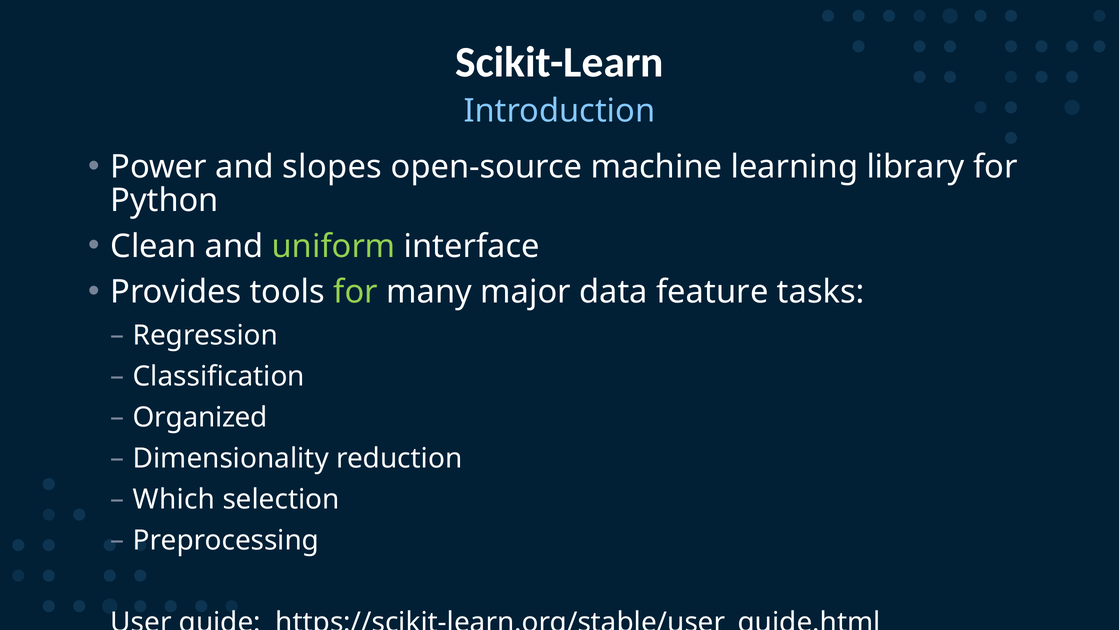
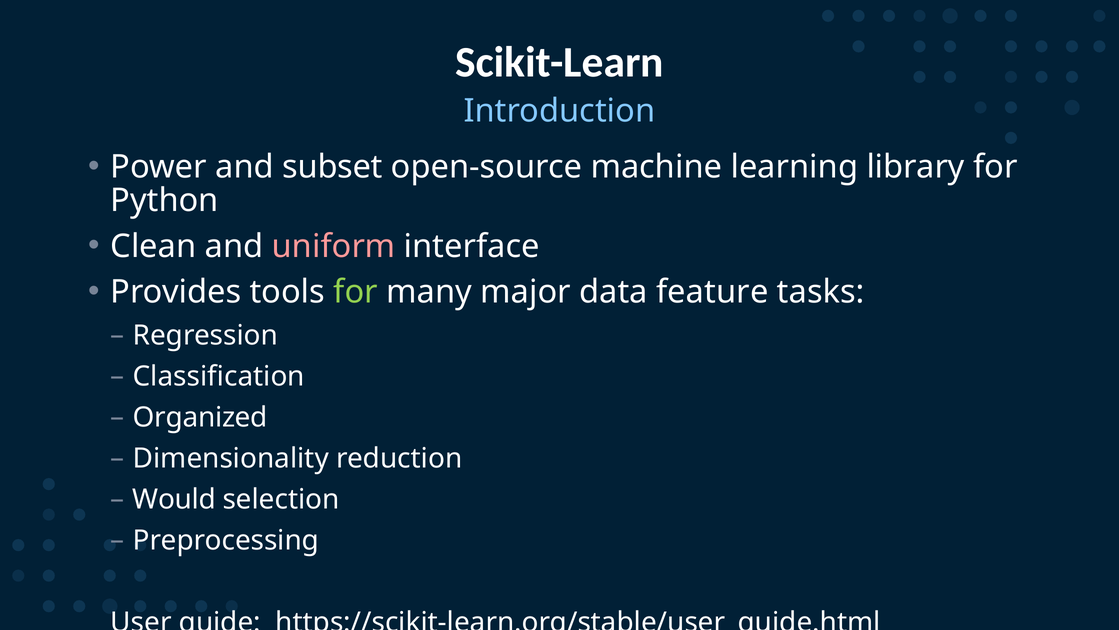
slopes: slopes -> subset (332, 167)
uniform colour: light green -> pink (334, 246)
Which: Which -> Would (174, 499)
